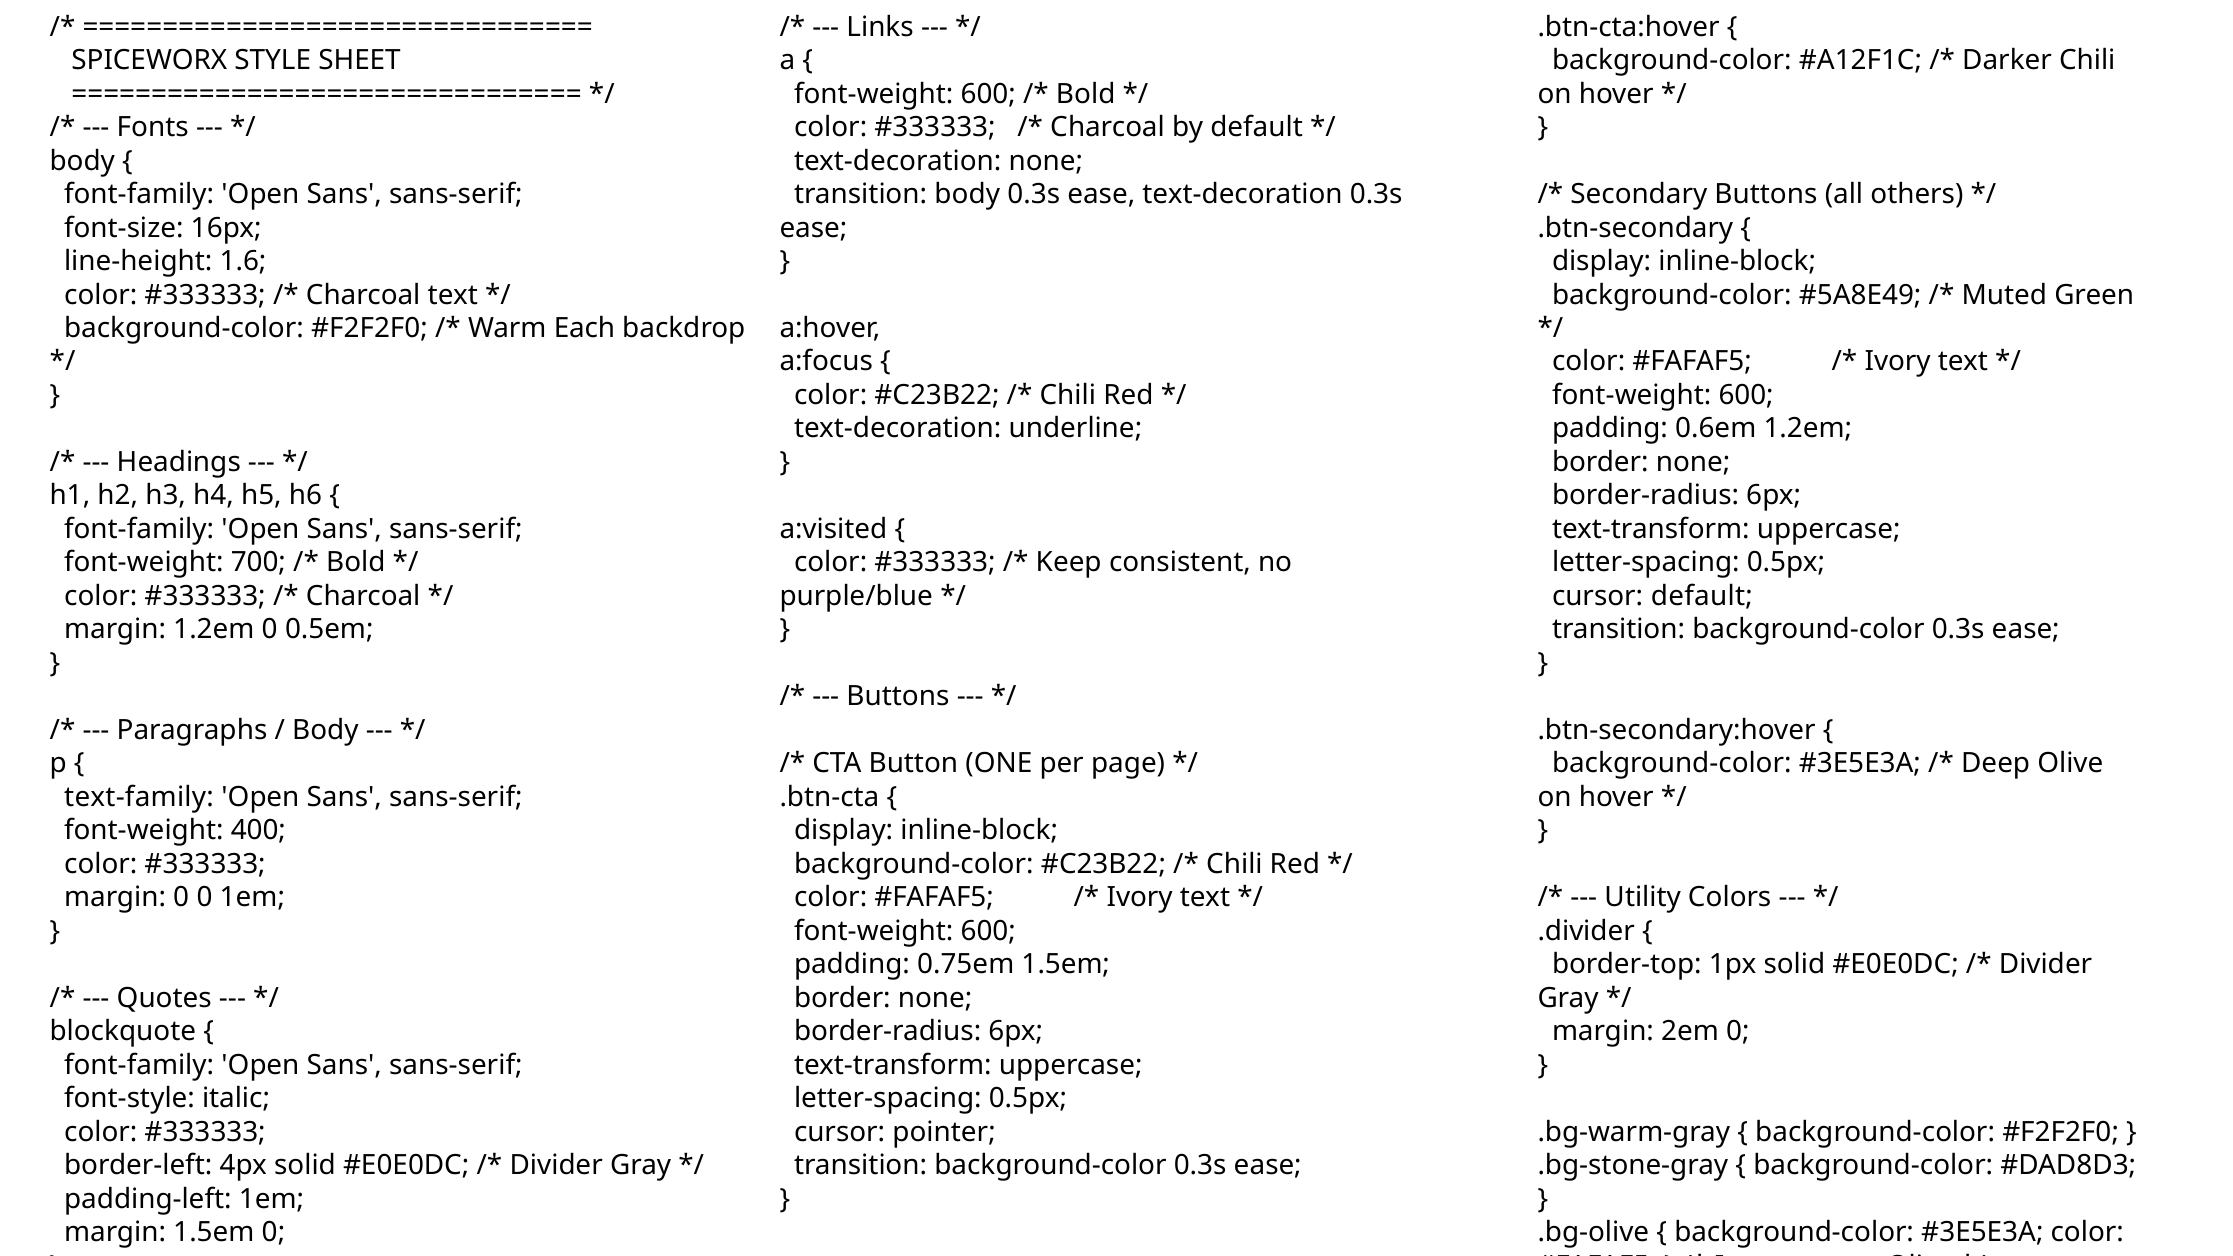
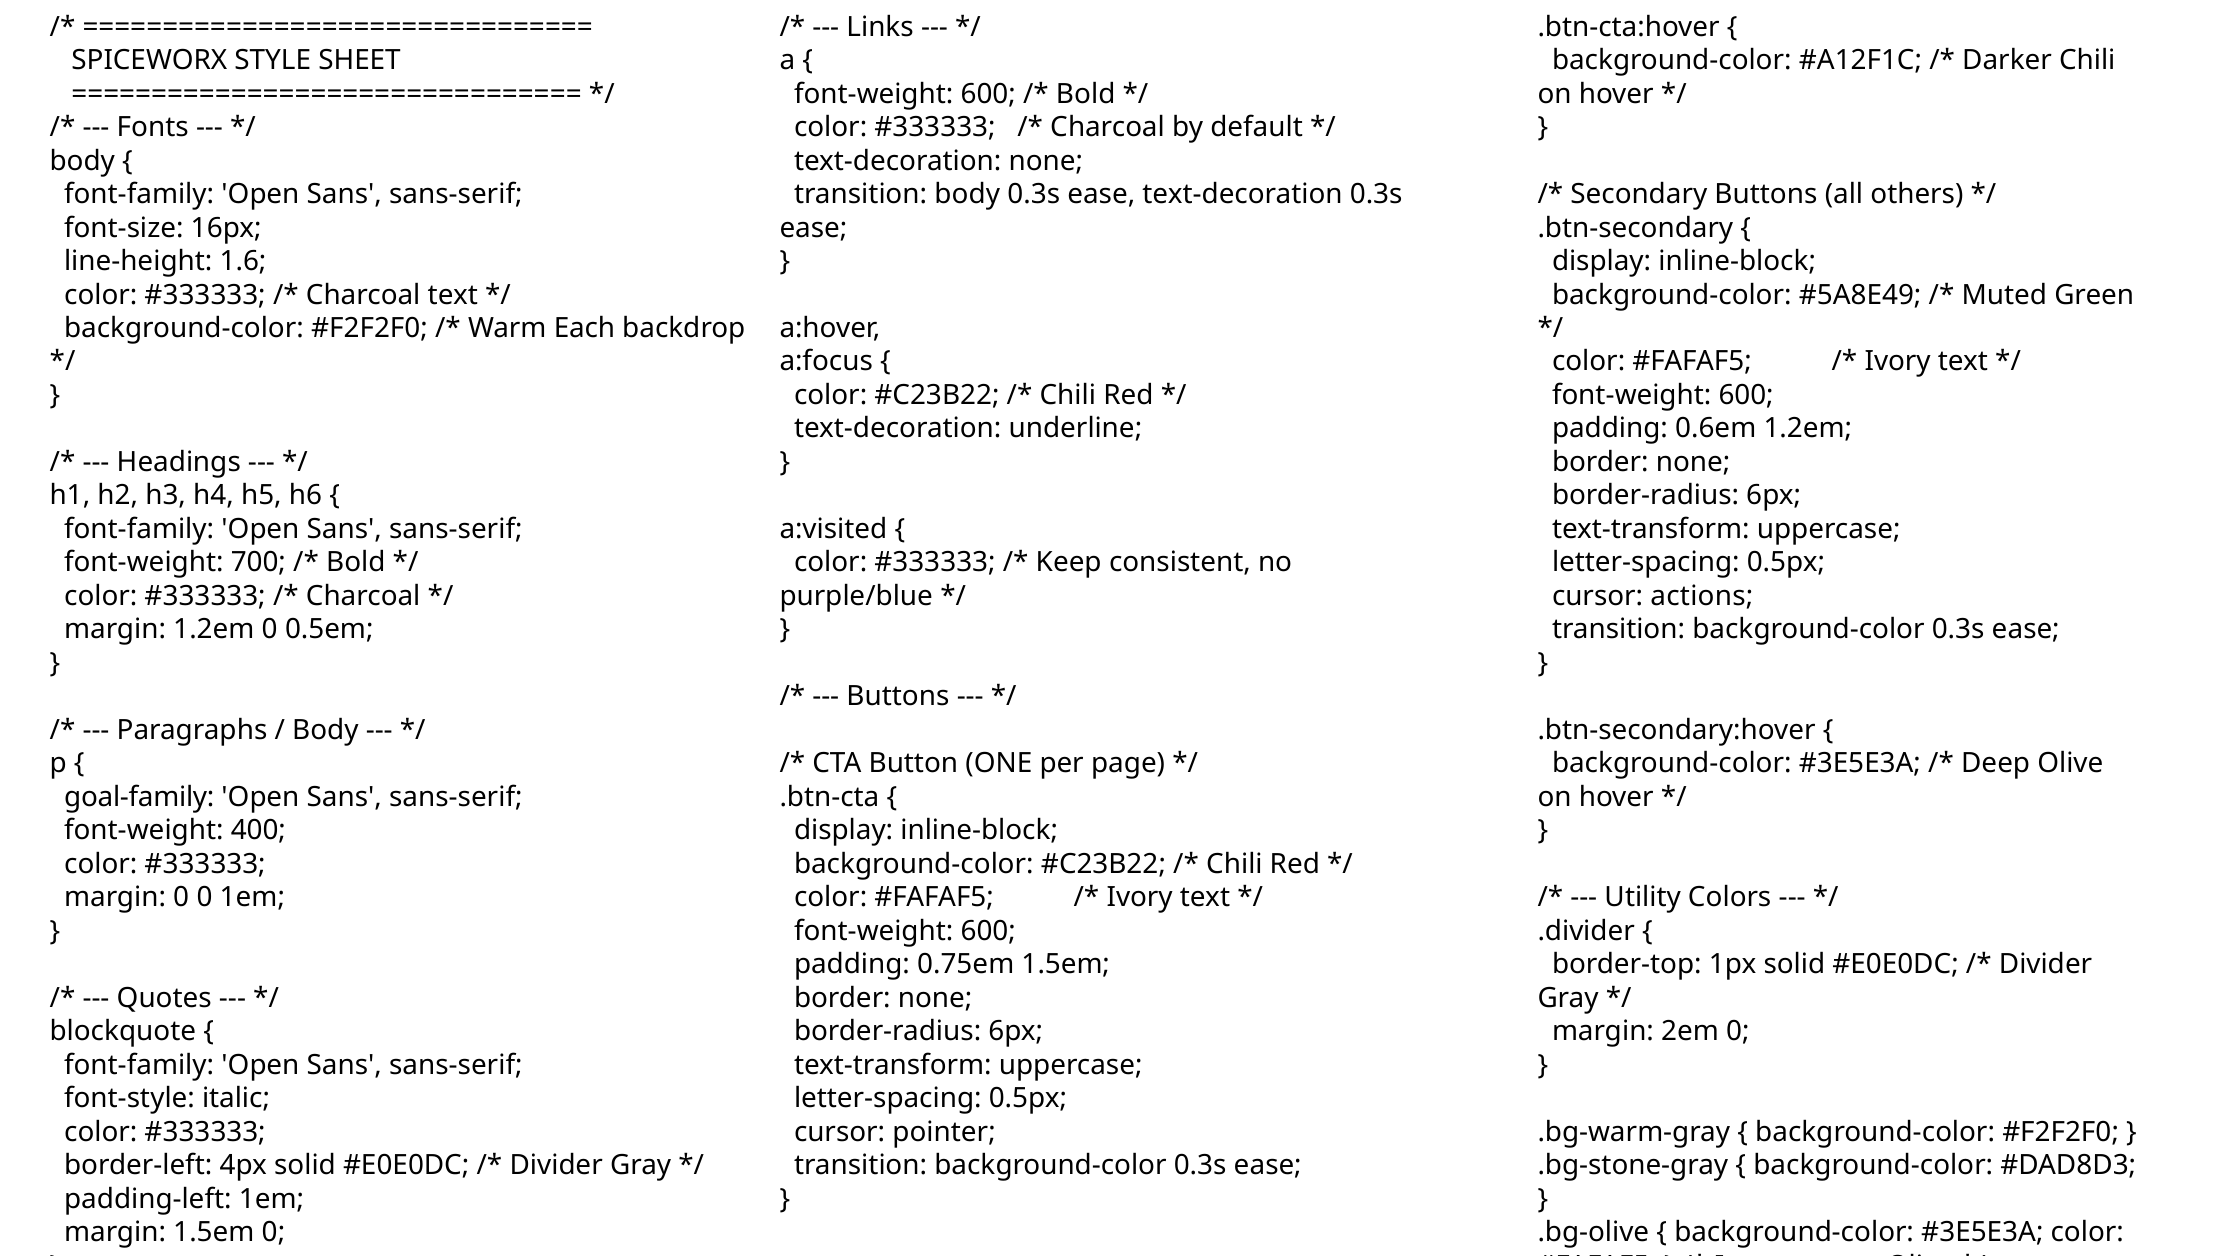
cursor default: default -> actions (1702, 596)
text-family: text-family -> goal-family (139, 797)
